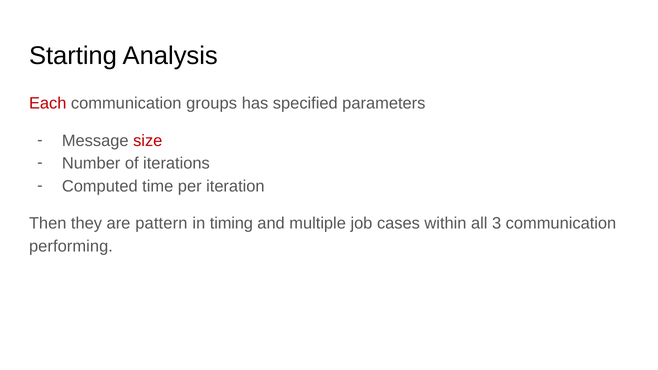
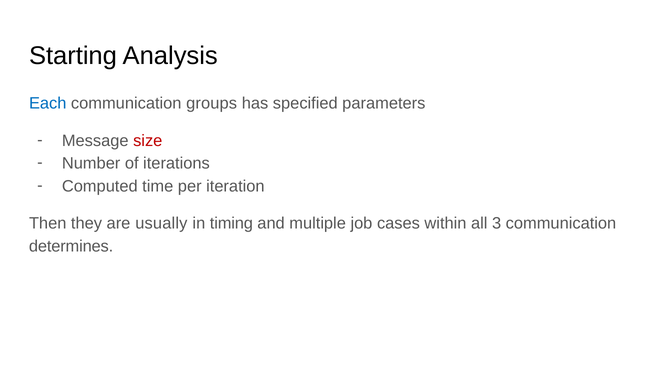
Each colour: red -> blue (48, 103)
pattern: pattern -> usually (161, 223)
performing: performing -> determines (71, 246)
